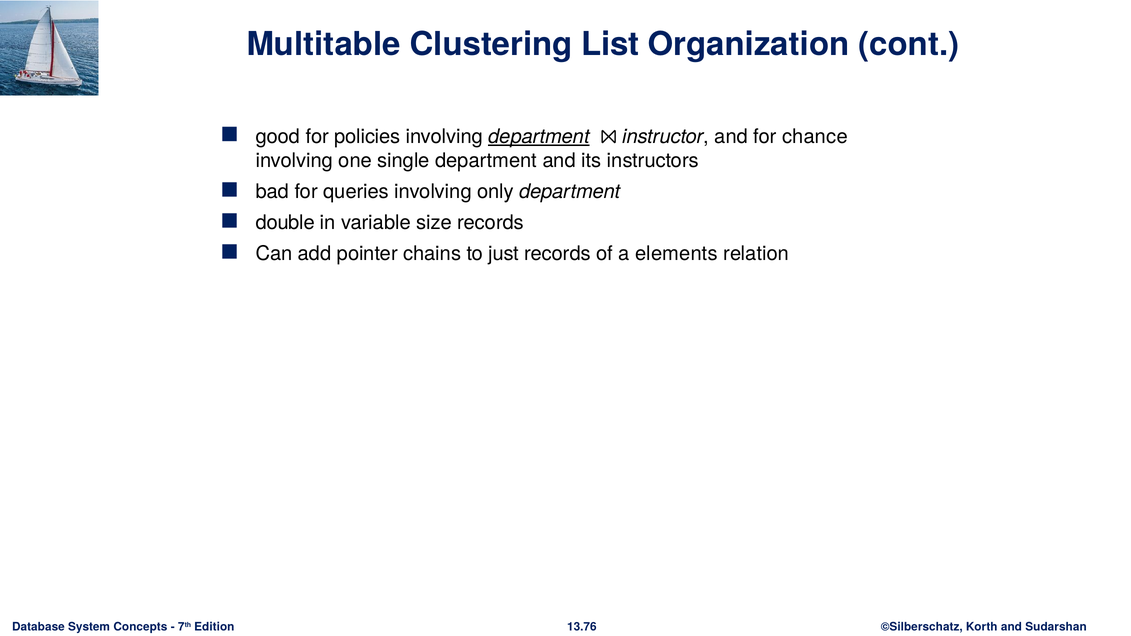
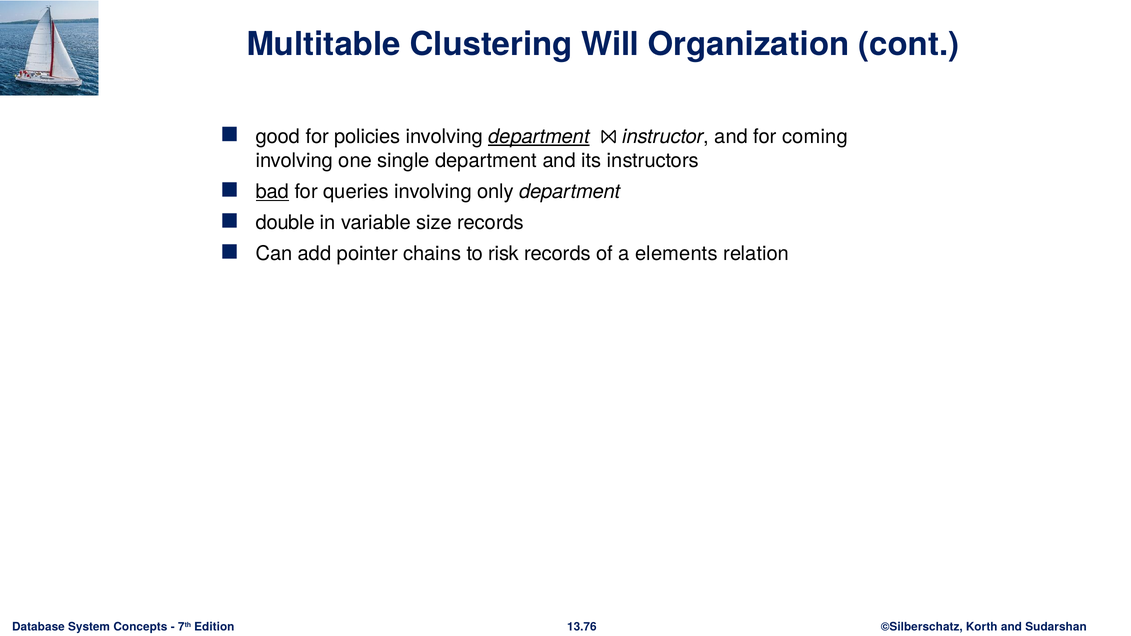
List: List -> Will (610, 44)
chance: chance -> coming (815, 137)
bad underline: none -> present (272, 192)
just: just -> risk (504, 254)
